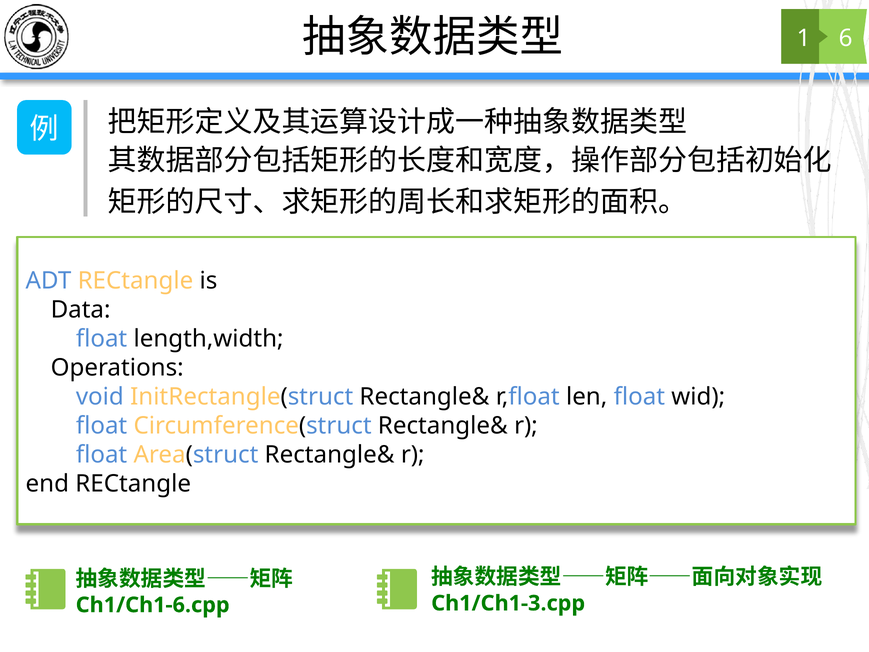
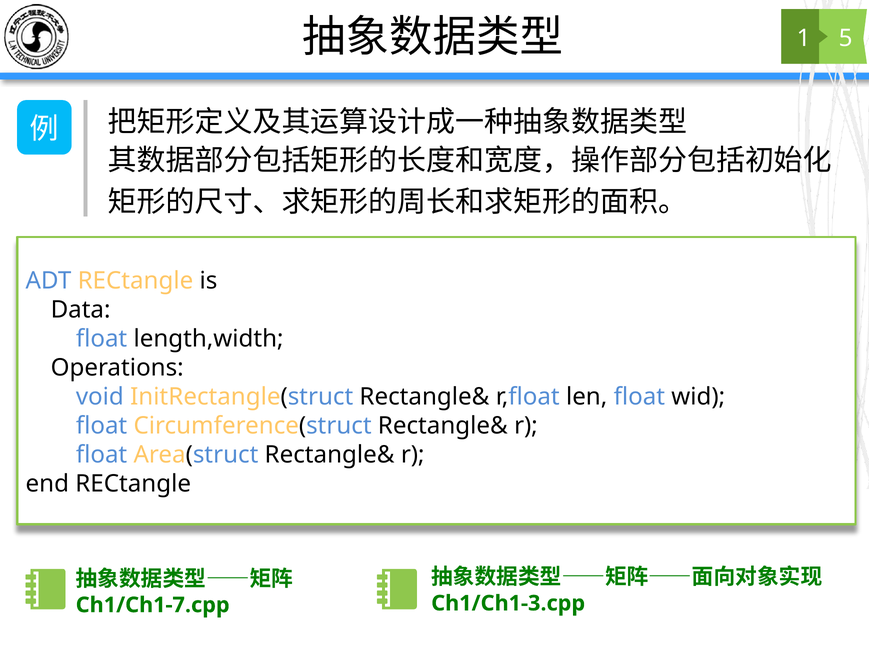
6: 6 -> 5 (846, 38)
Ch1/Ch1-6.cpp: Ch1/Ch1-6.cpp -> Ch1/Ch1-7.cpp (153, 605)
